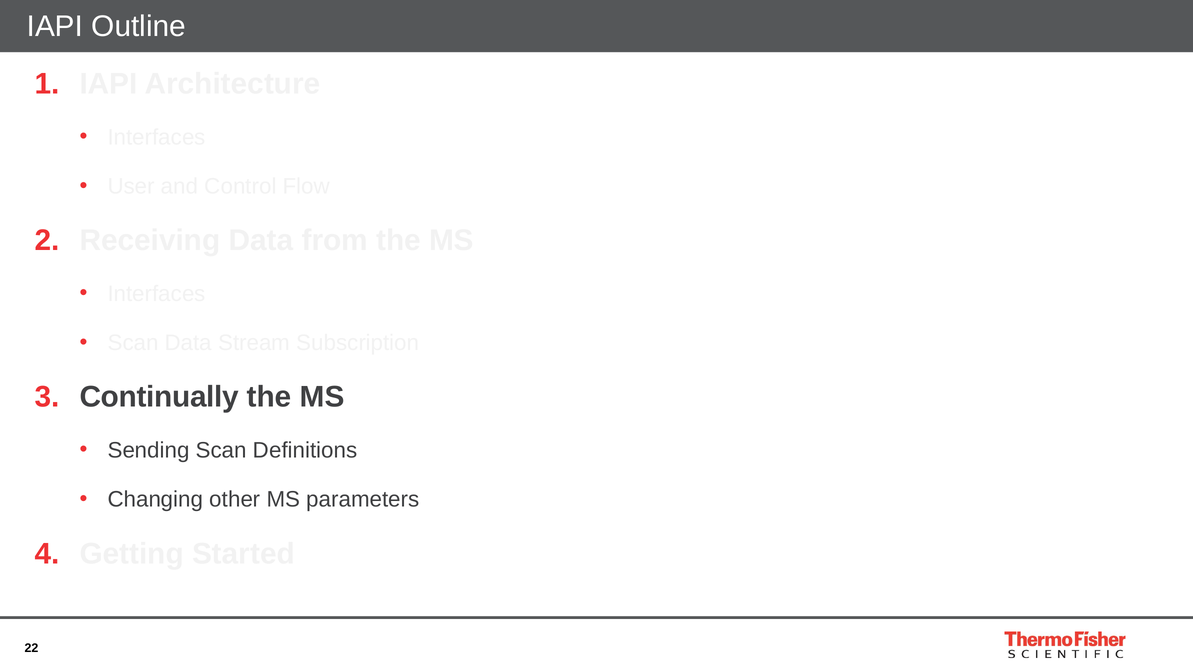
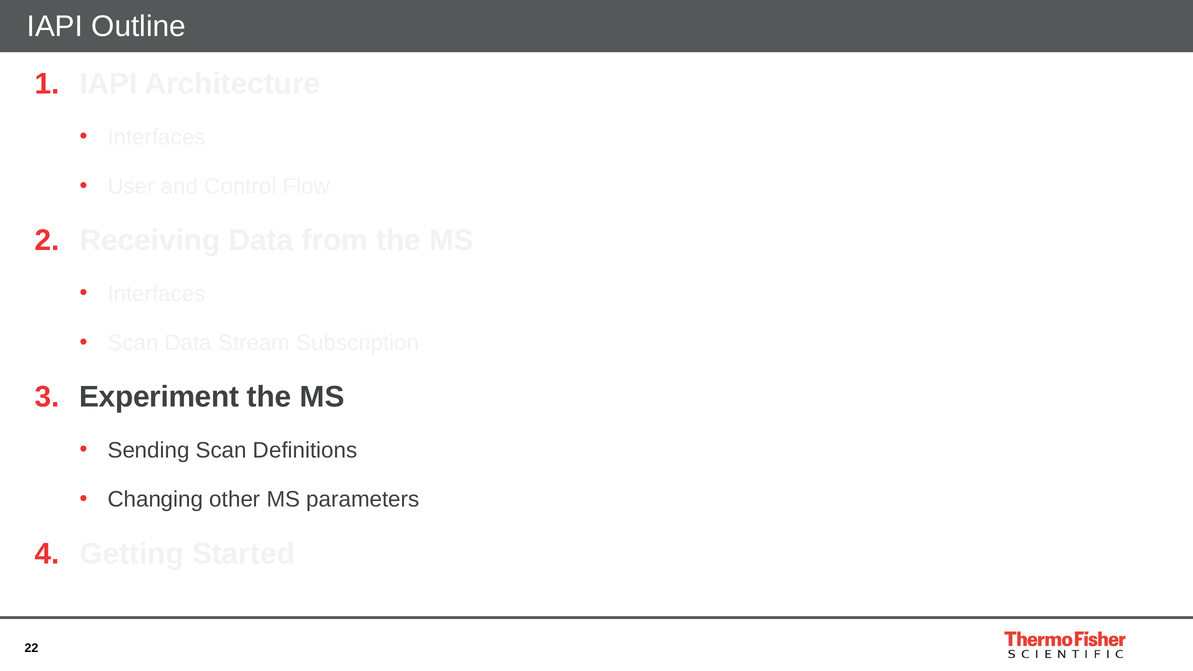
Continually: Continually -> Experiment (159, 397)
